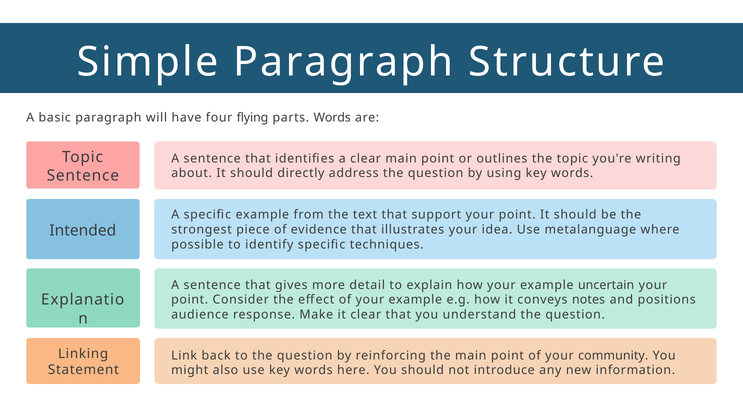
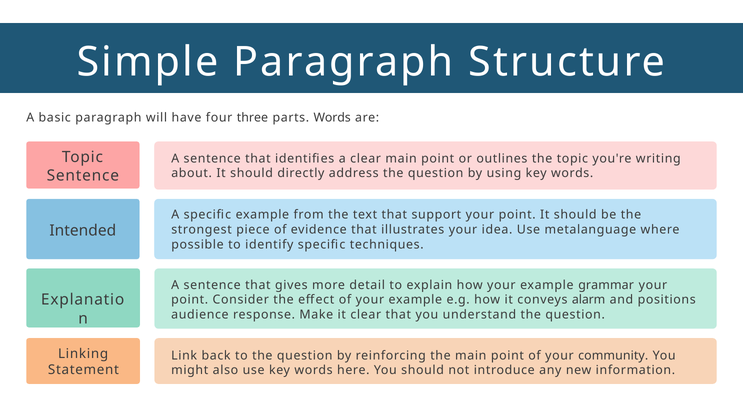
flying: flying -> three (252, 118)
uncertain: uncertain -> grammar (606, 285)
notes: notes -> alarm (589, 300)
